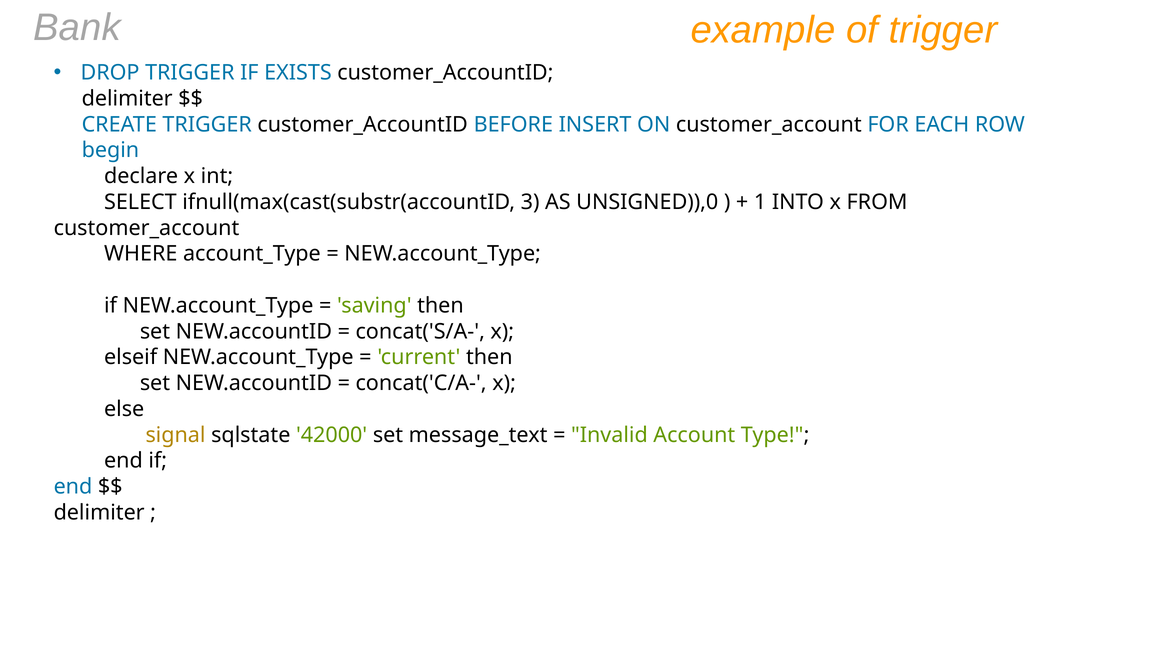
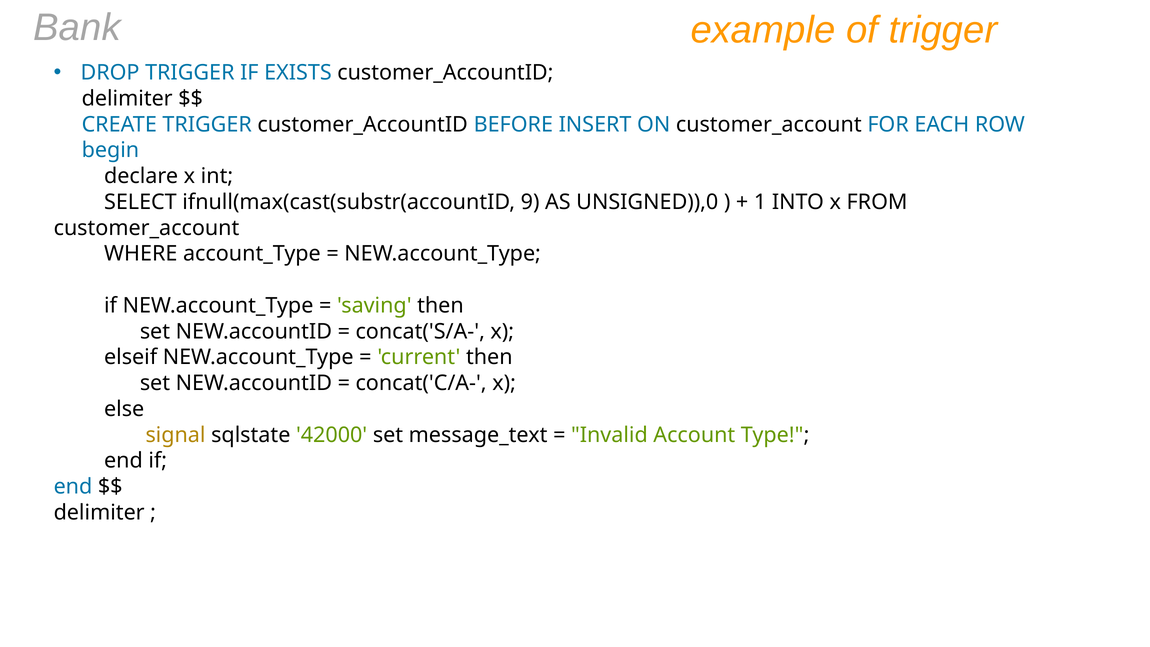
3: 3 -> 9 (530, 202)
